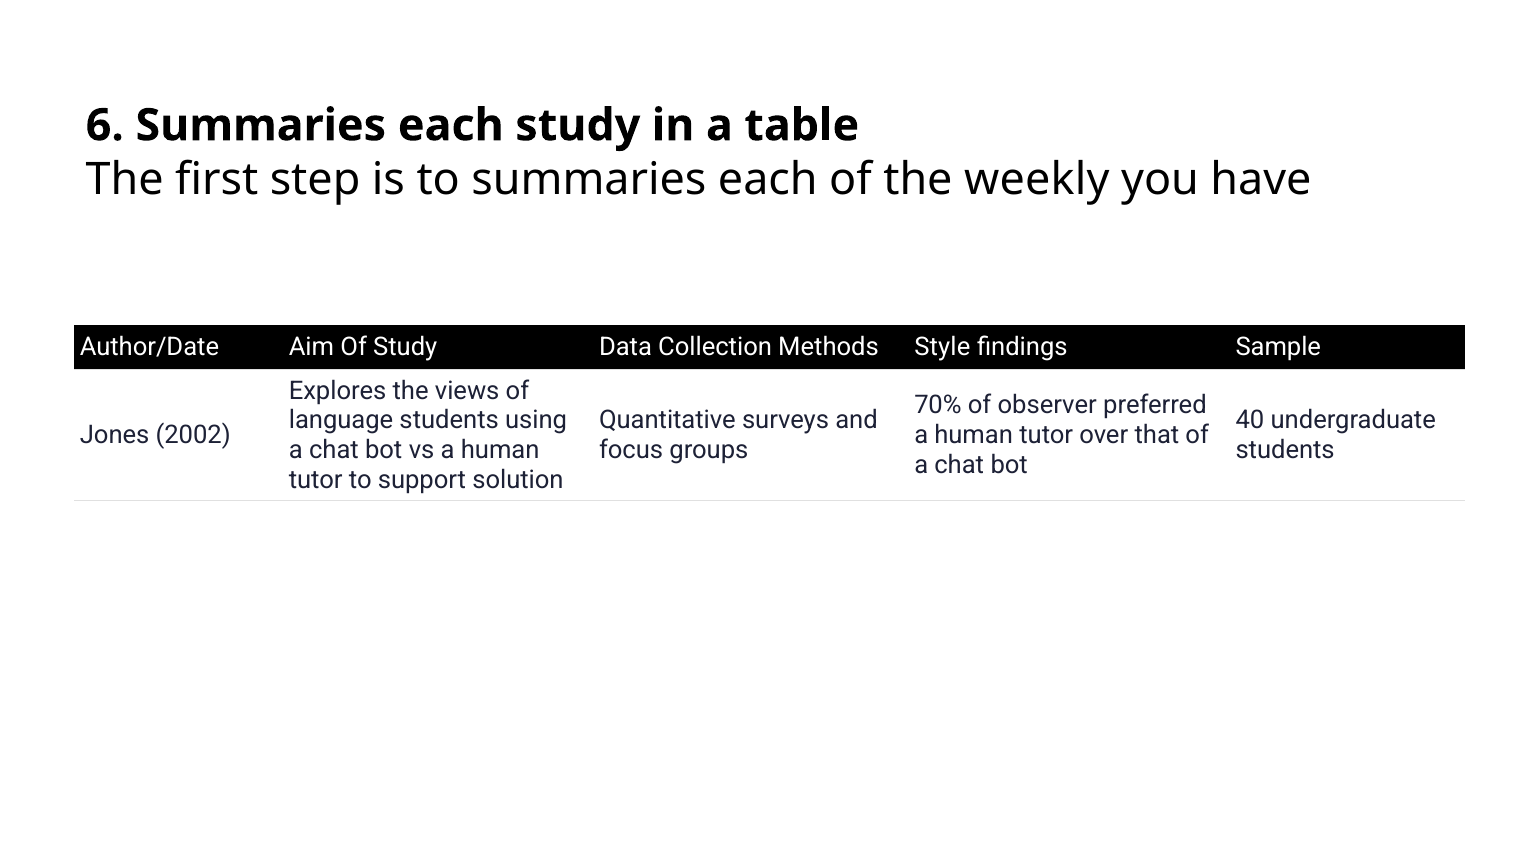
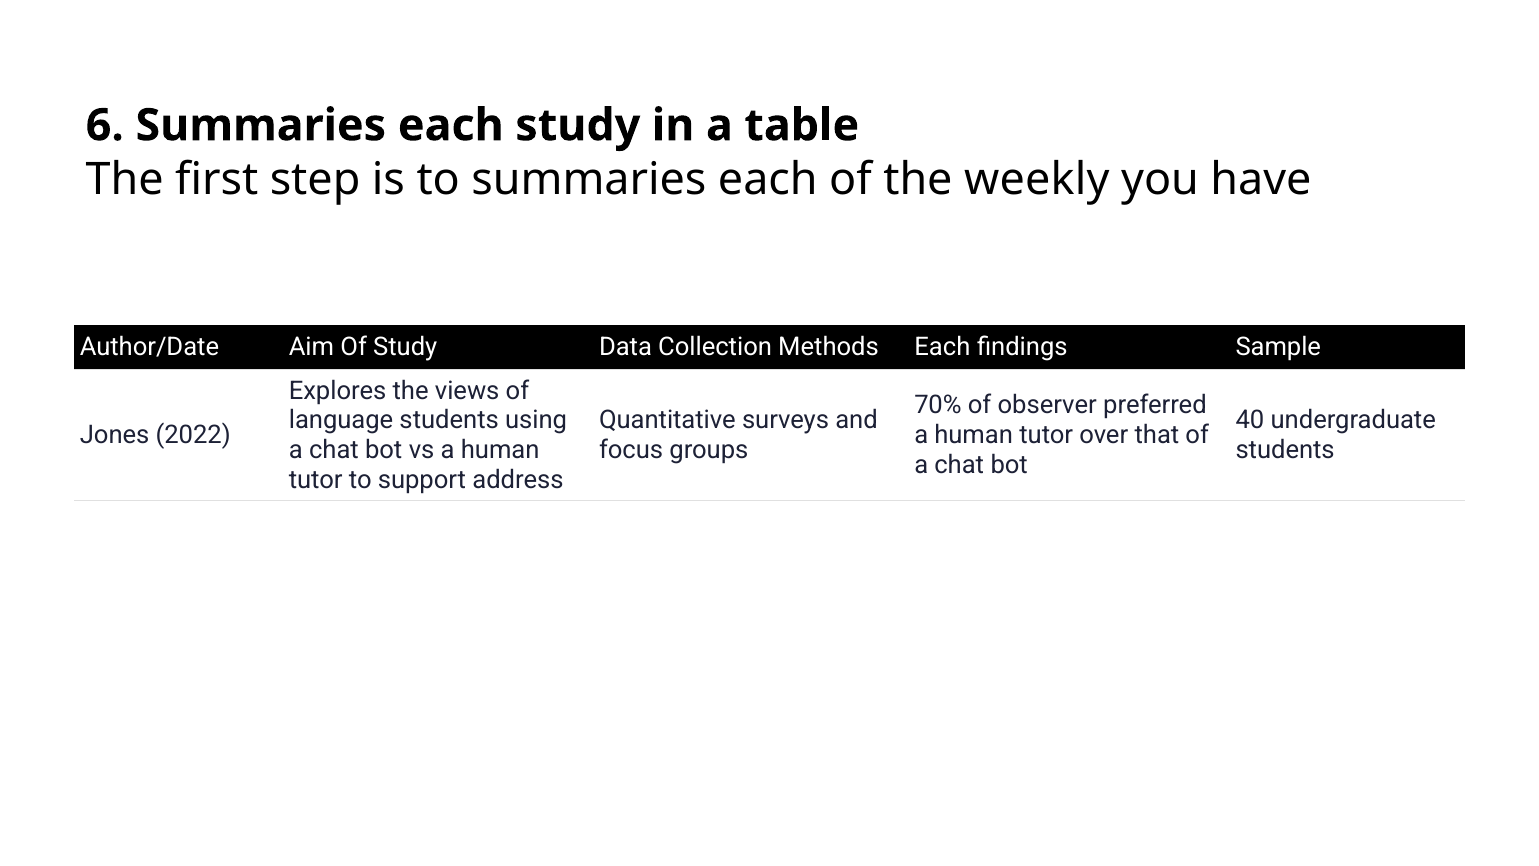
Methods Style: Style -> Each (942, 347)
2002: 2002 -> 2022 (193, 435)
solution: solution -> address (518, 480)
